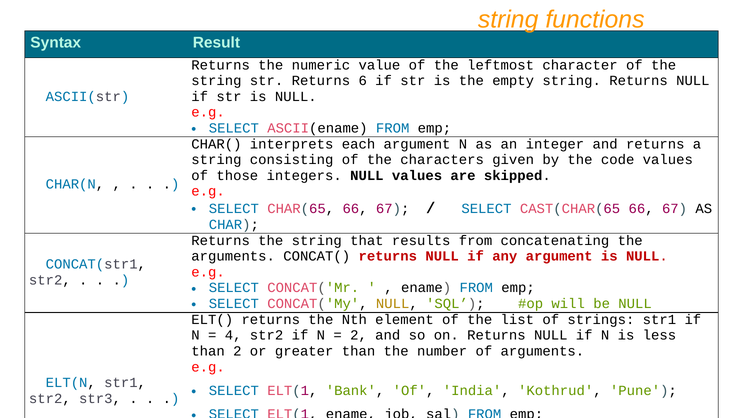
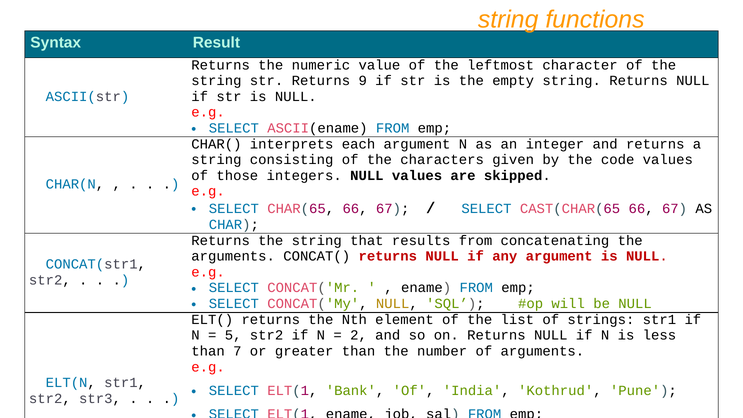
6: 6 -> 9 (363, 81)
4: 4 -> 5 (233, 335)
than 2: 2 -> 7 (237, 351)
